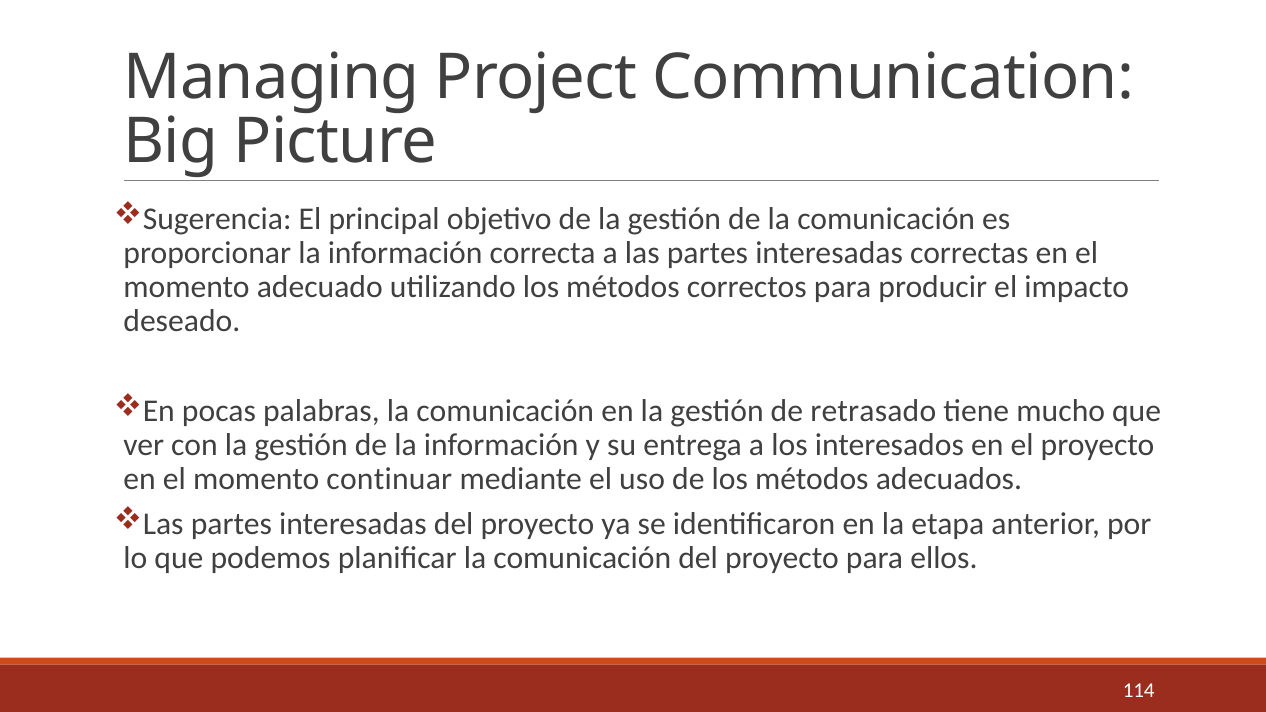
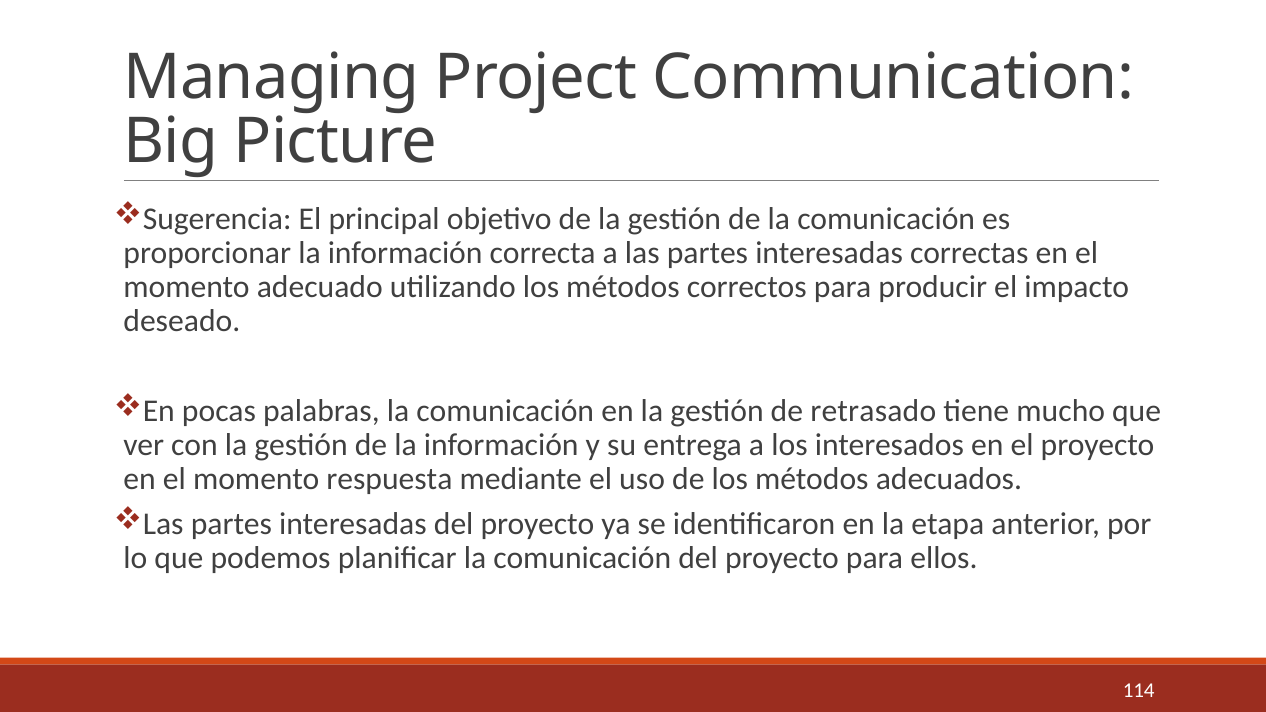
continuar: continuar -> respuesta (389, 479)
